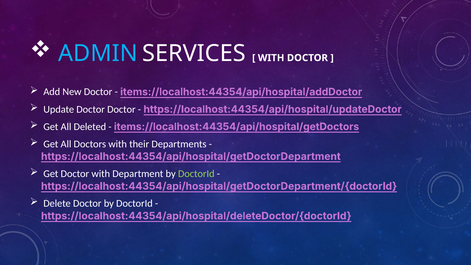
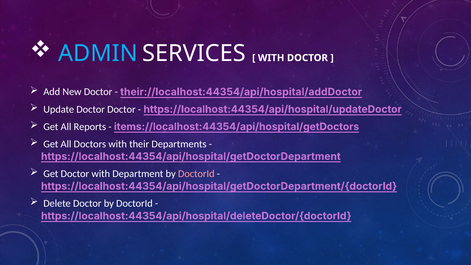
items://localhost:44354/api/hospital/addDoctor: items://localhost:44354/api/hospital/addDoctor -> their://localhost:44354/api/hospital/addDoctor (241, 92)
Deleted: Deleted -> Reports (90, 127)
DoctorId colour: light green -> pink (196, 174)
